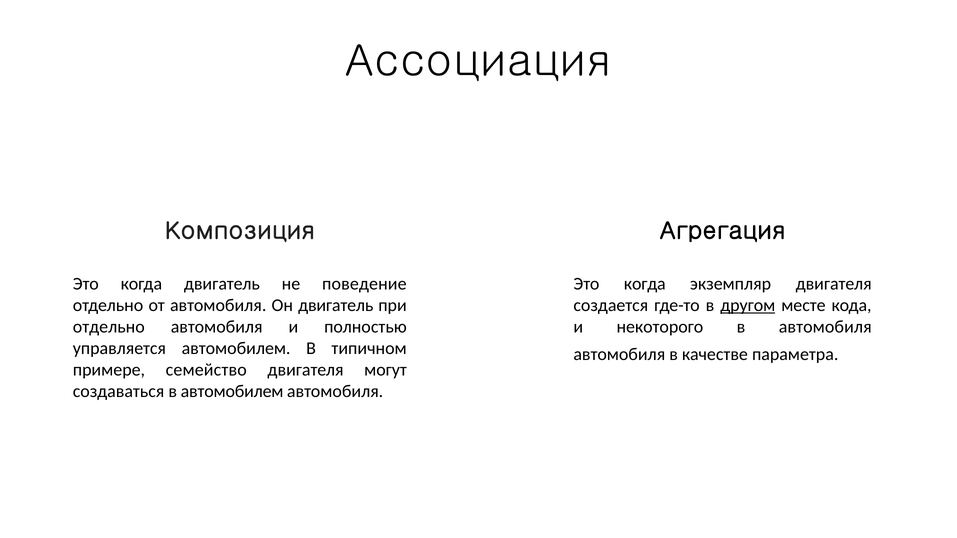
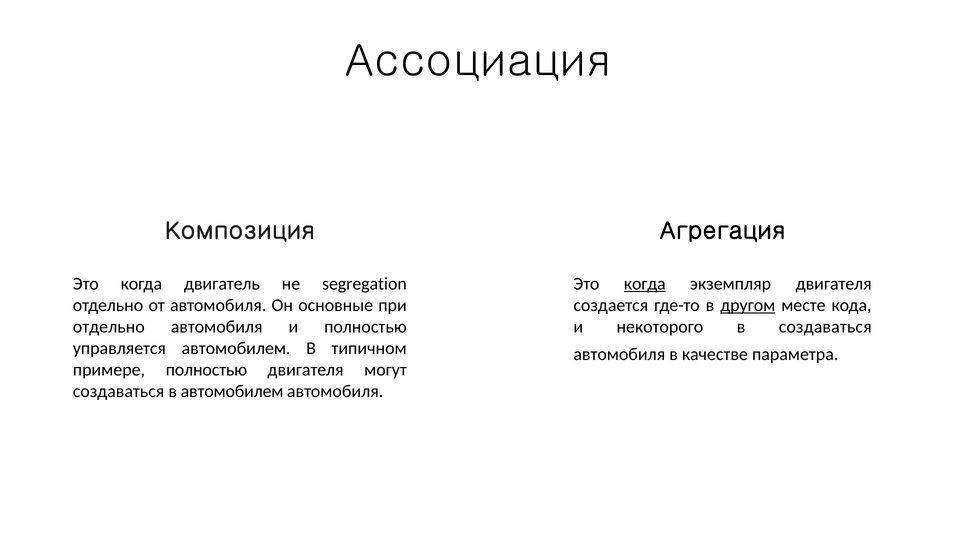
поведение: поведение -> segregation (364, 284)
когда underline: none -> present (645, 284)
Он двигатель: двигатель -> основные (336, 306)
в автомобиля: автомобиля -> создаваться (825, 327)
примере семейство: семейство -> полностью (206, 370)
